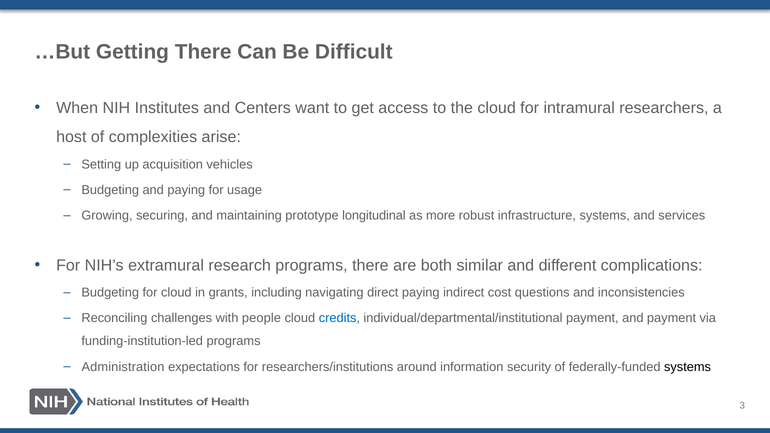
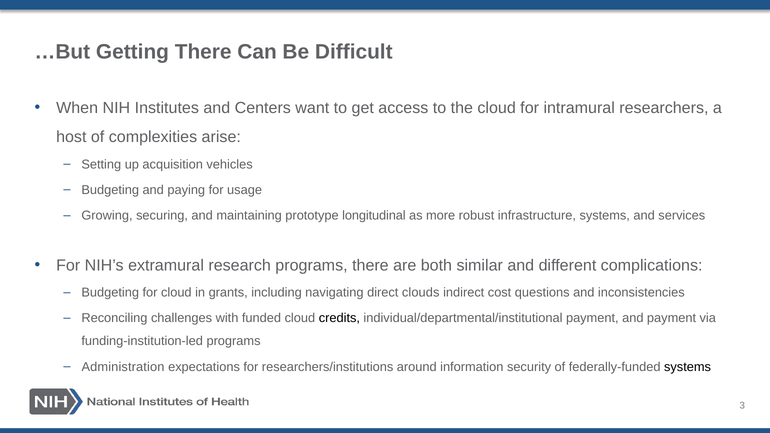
direct paying: paying -> clouds (421, 293)
people: people -> funded (262, 318)
credits colour: blue -> black (339, 318)
